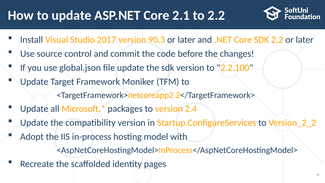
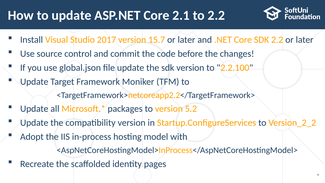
90.3: 90.3 -> 15.7 (157, 40)
2.4: 2.4 -> 5.2 (191, 109)
